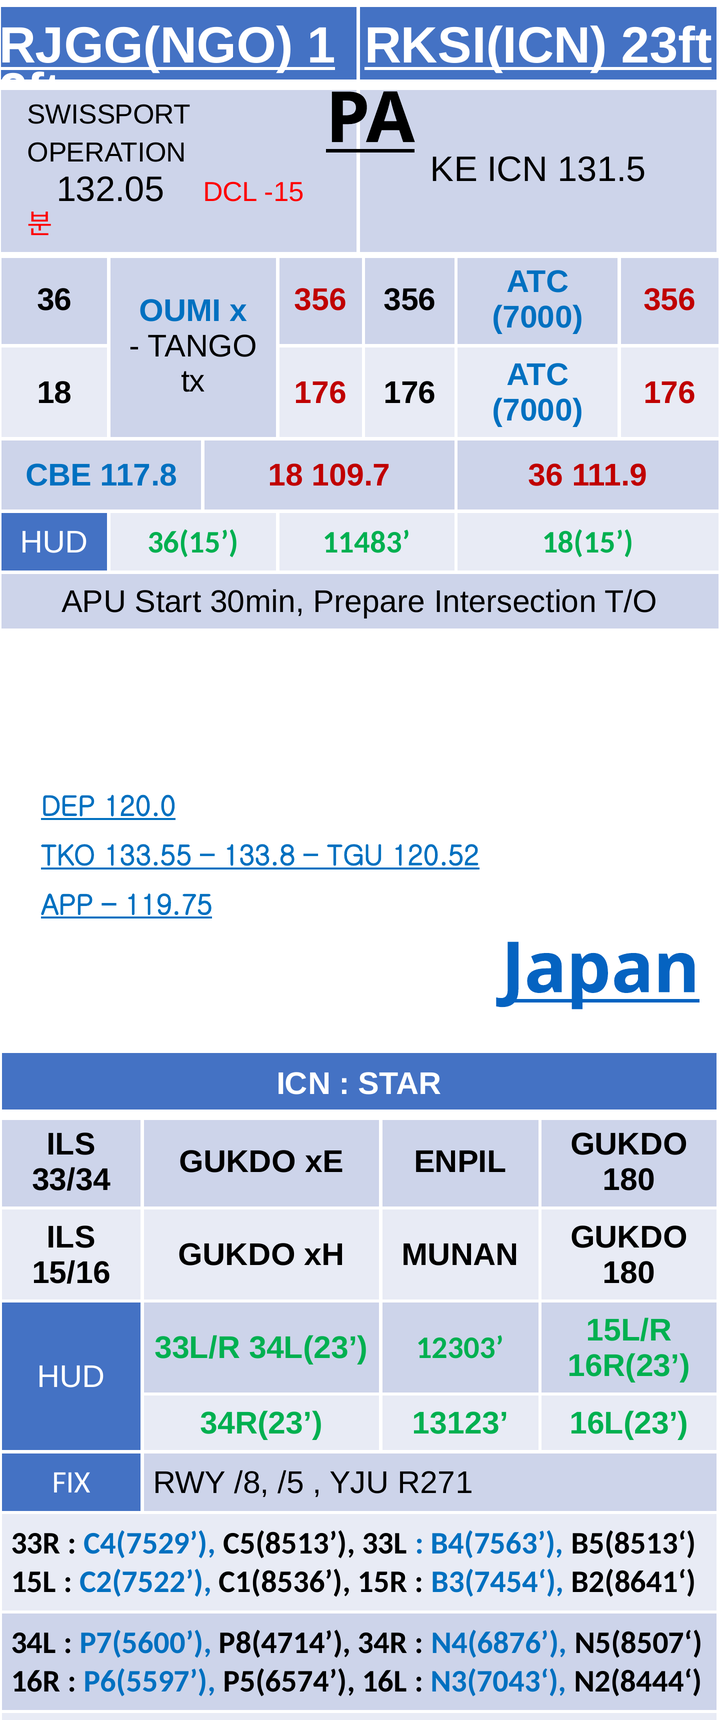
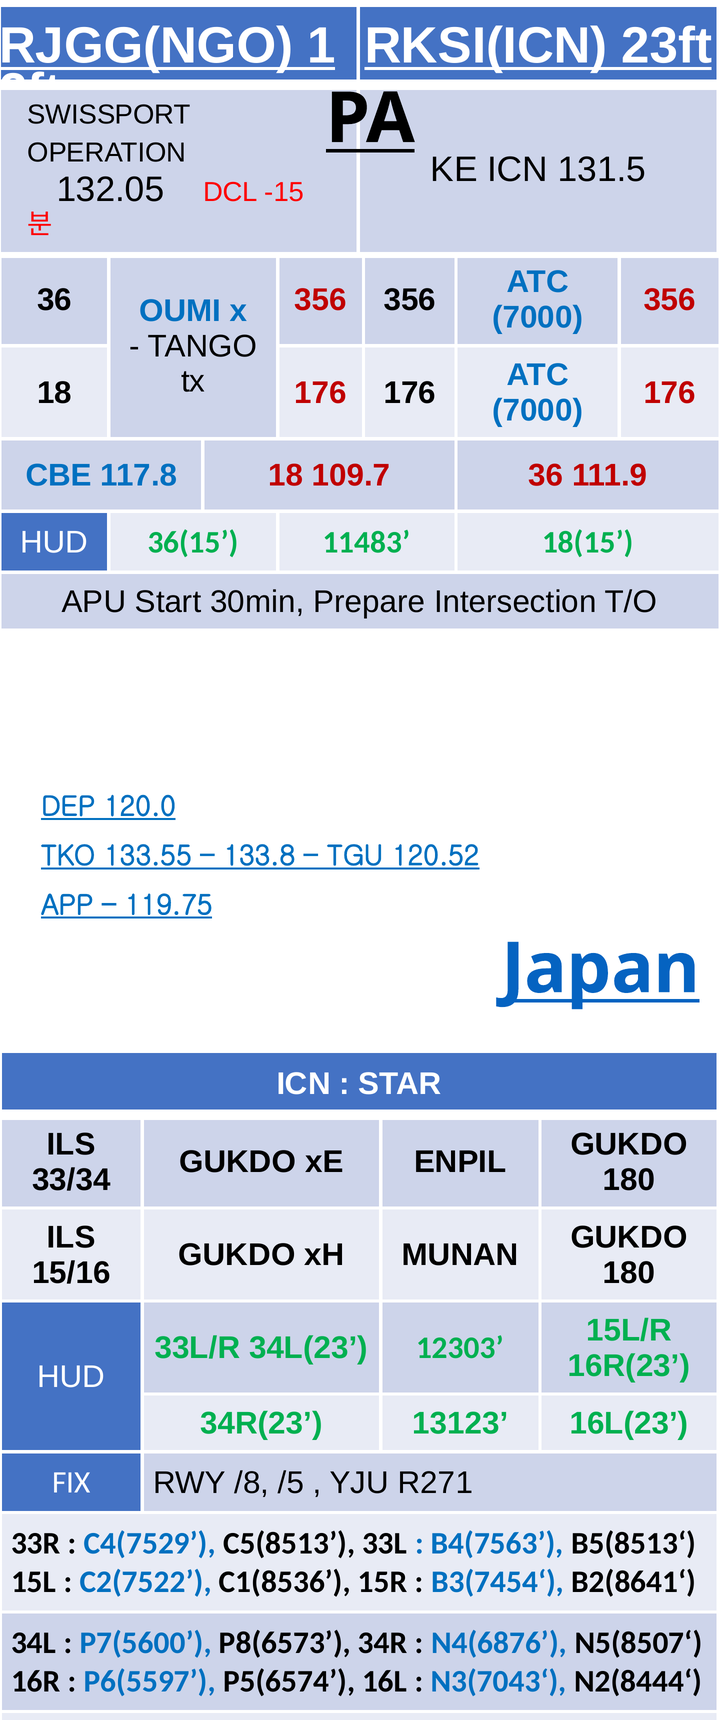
P8(4714: P8(4714 -> P8(6573 (285, 1643)
